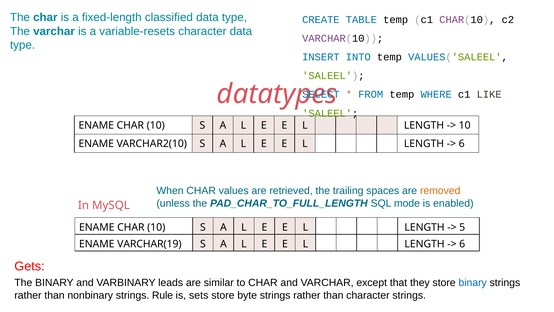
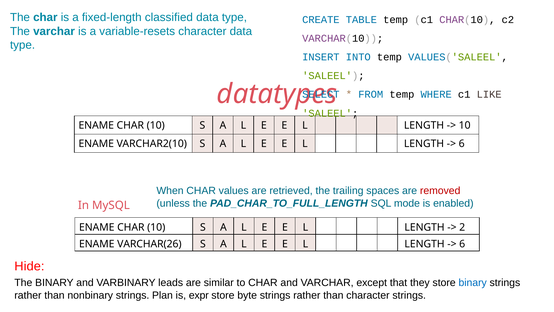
removed colour: orange -> red (440, 191)
5: 5 -> 2 (462, 227)
VARCHAR(19: VARCHAR(19 -> VARCHAR(26 (149, 244)
Gets: Gets -> Hide (29, 266)
Rule: Rule -> Plan (162, 295)
sets: sets -> expr (199, 295)
